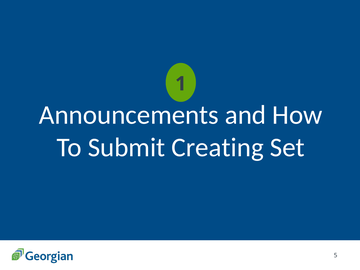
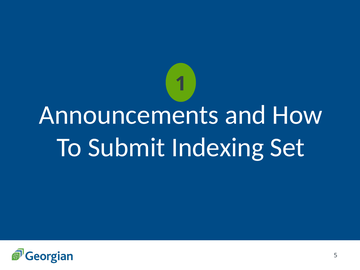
Creating: Creating -> Indexing (218, 147)
